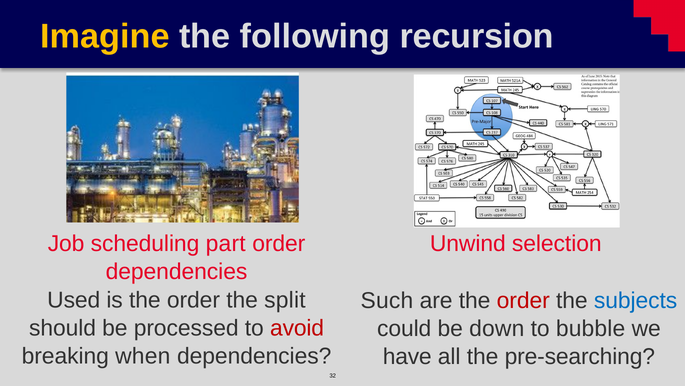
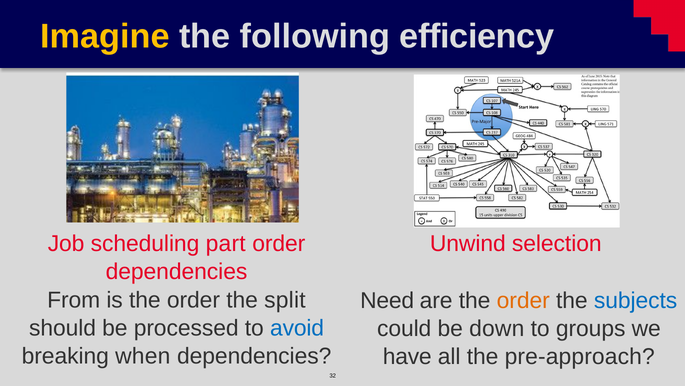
recursion: recursion -> efficiency (477, 36)
Used: Used -> From (74, 300)
Such: Such -> Need (387, 300)
order colour: red -> orange (523, 300)
avoid colour: red -> blue (297, 328)
bubble: bubble -> groups (591, 328)
pre-searching: pre-searching -> pre-approach (580, 356)
